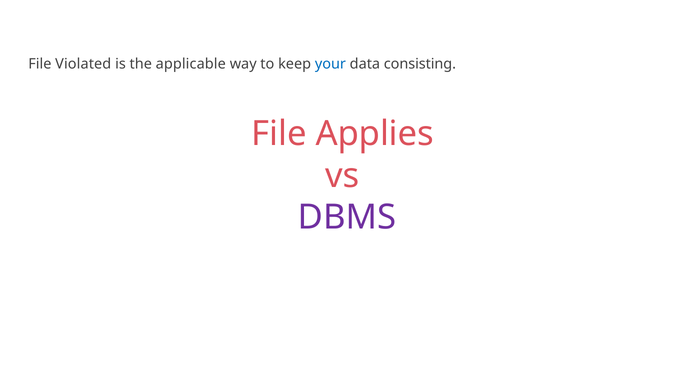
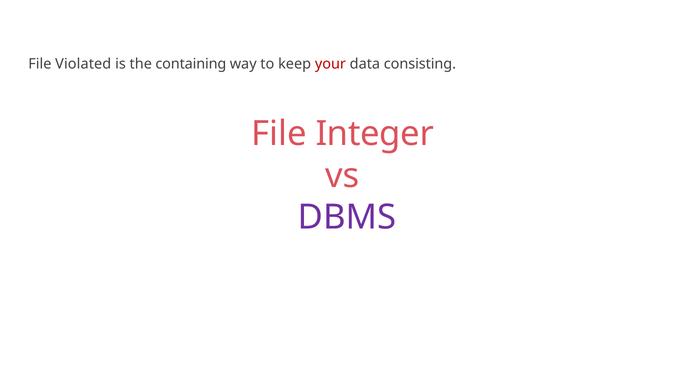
applicable: applicable -> containing (191, 64)
your colour: blue -> red (330, 64)
Applies: Applies -> Integer (375, 134)
